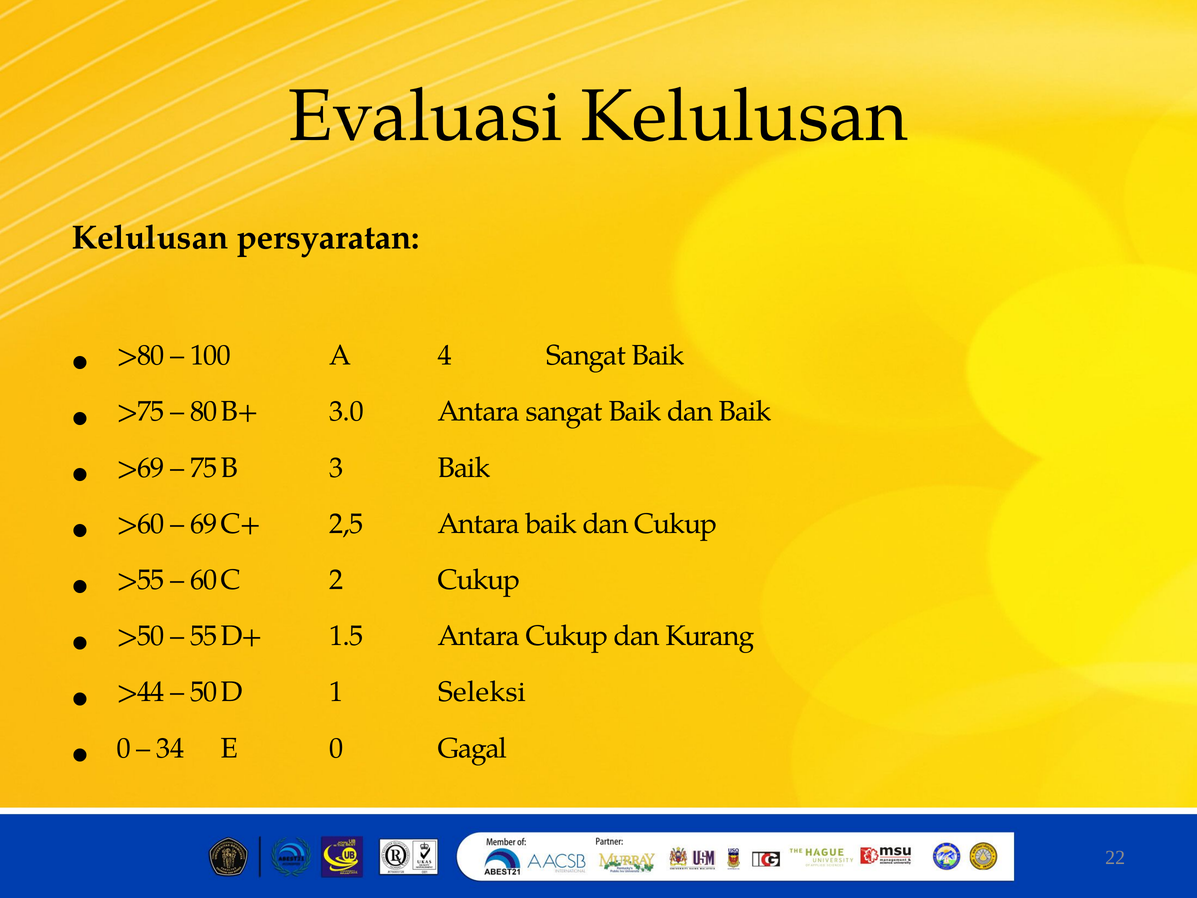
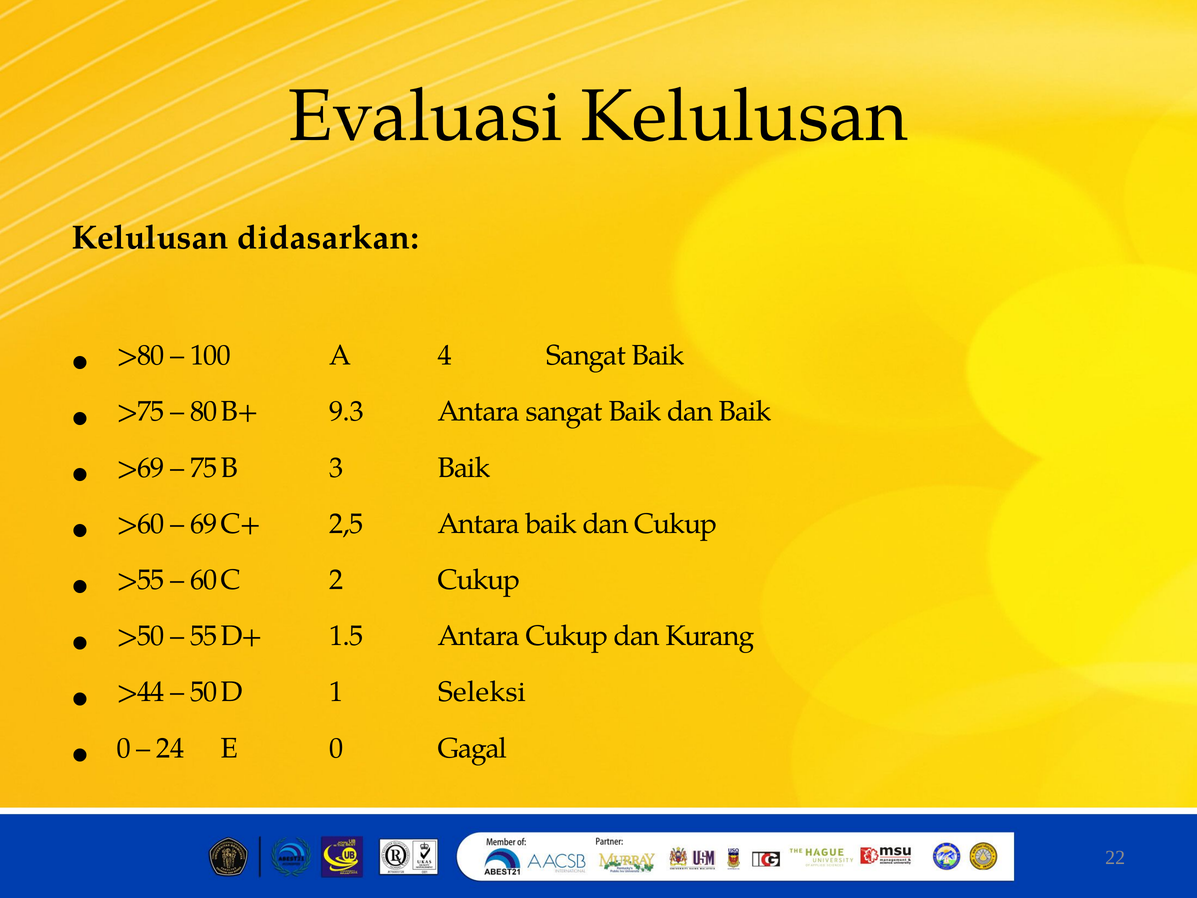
persyaratan: persyaratan -> didasarkan (328, 238)
3.0: 3.0 -> 9.3 (346, 412)
34: 34 -> 24 (170, 748)
